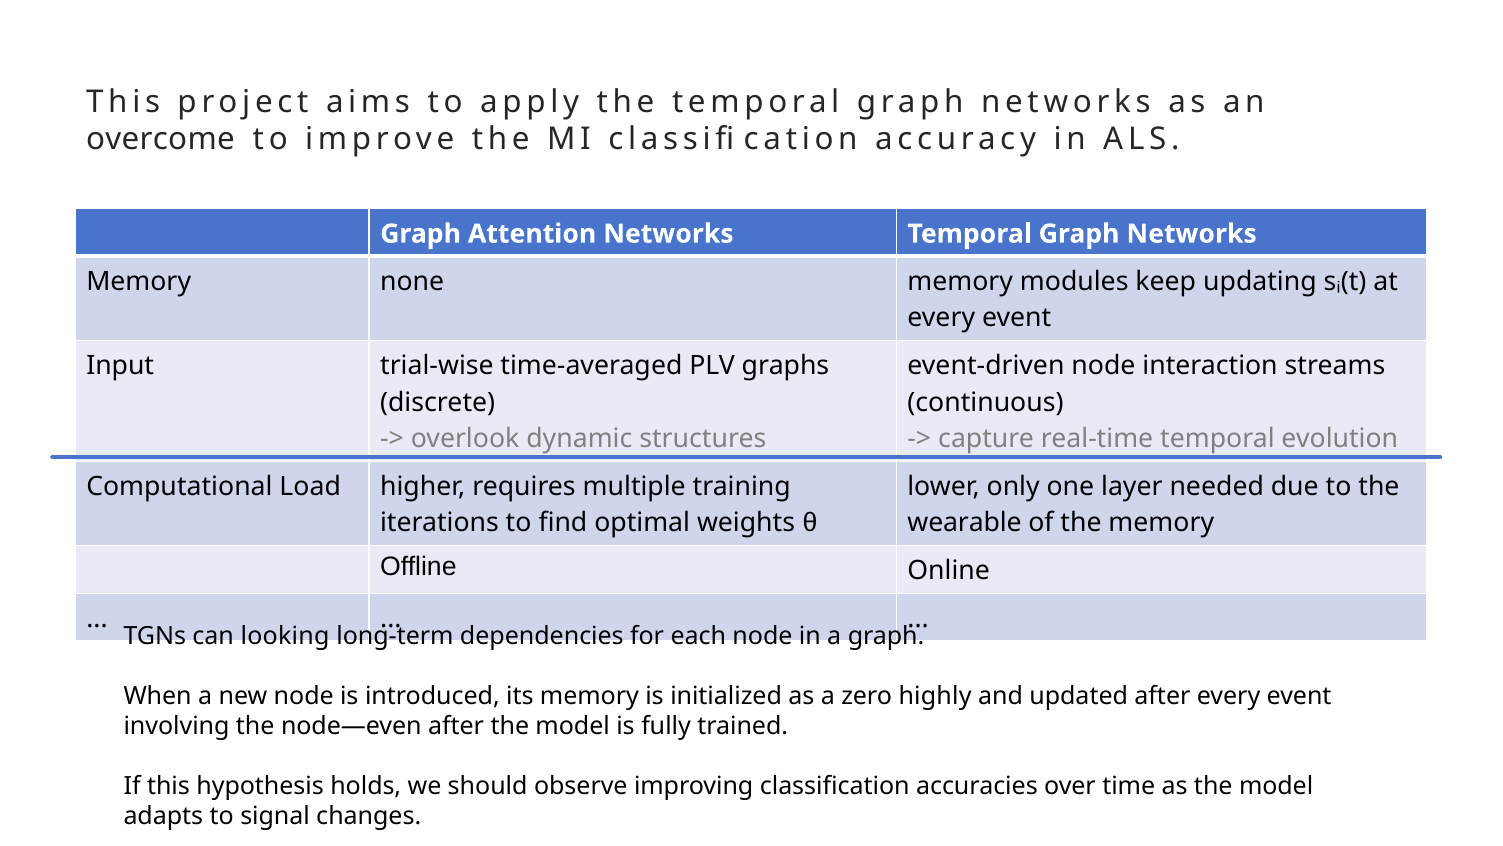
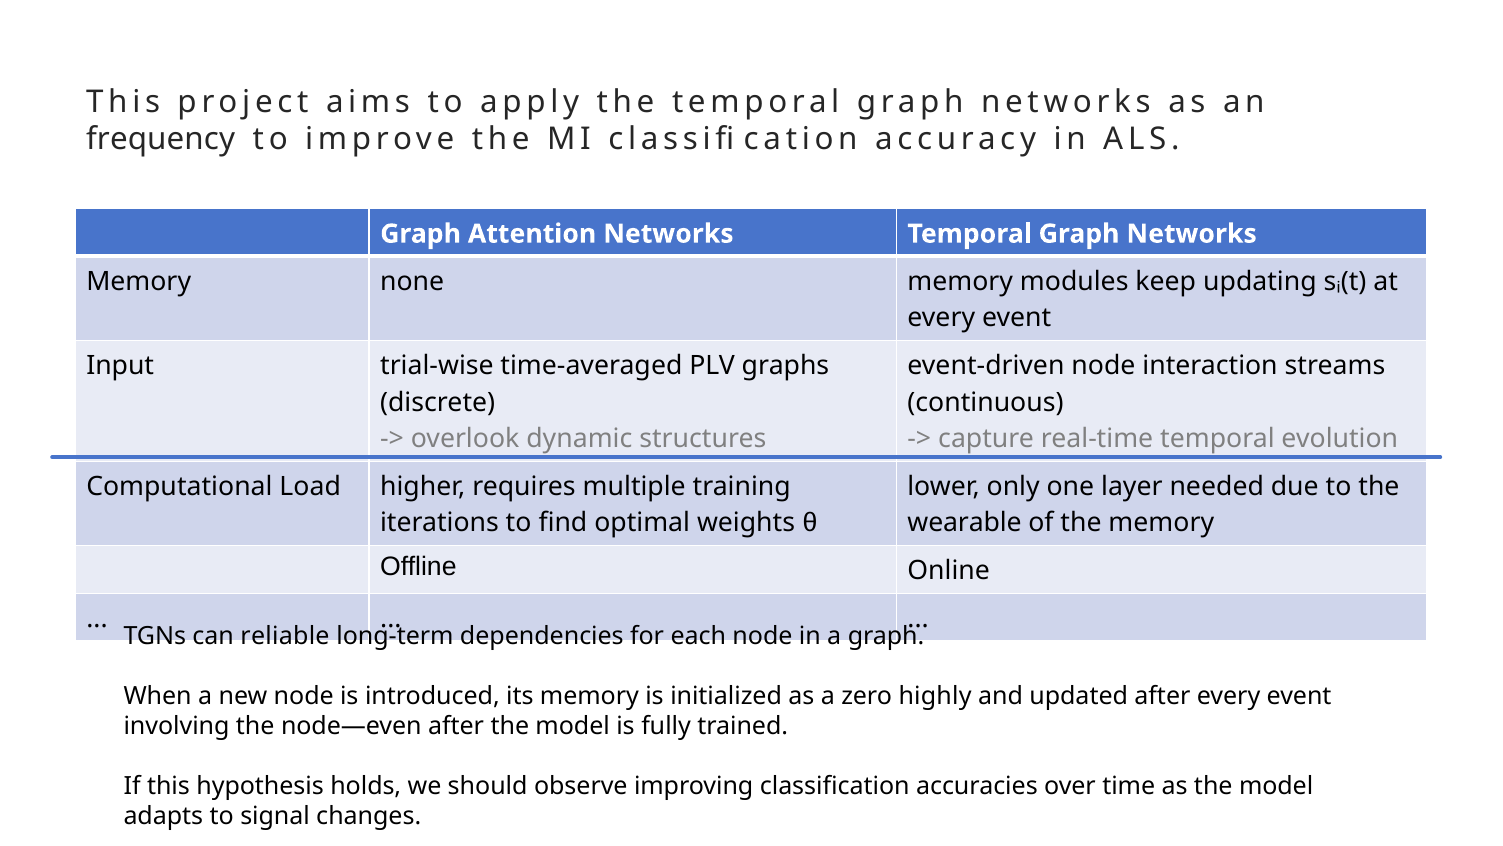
overcome: overcome -> frequency (161, 139)
looking: looking -> reliable (285, 636)
